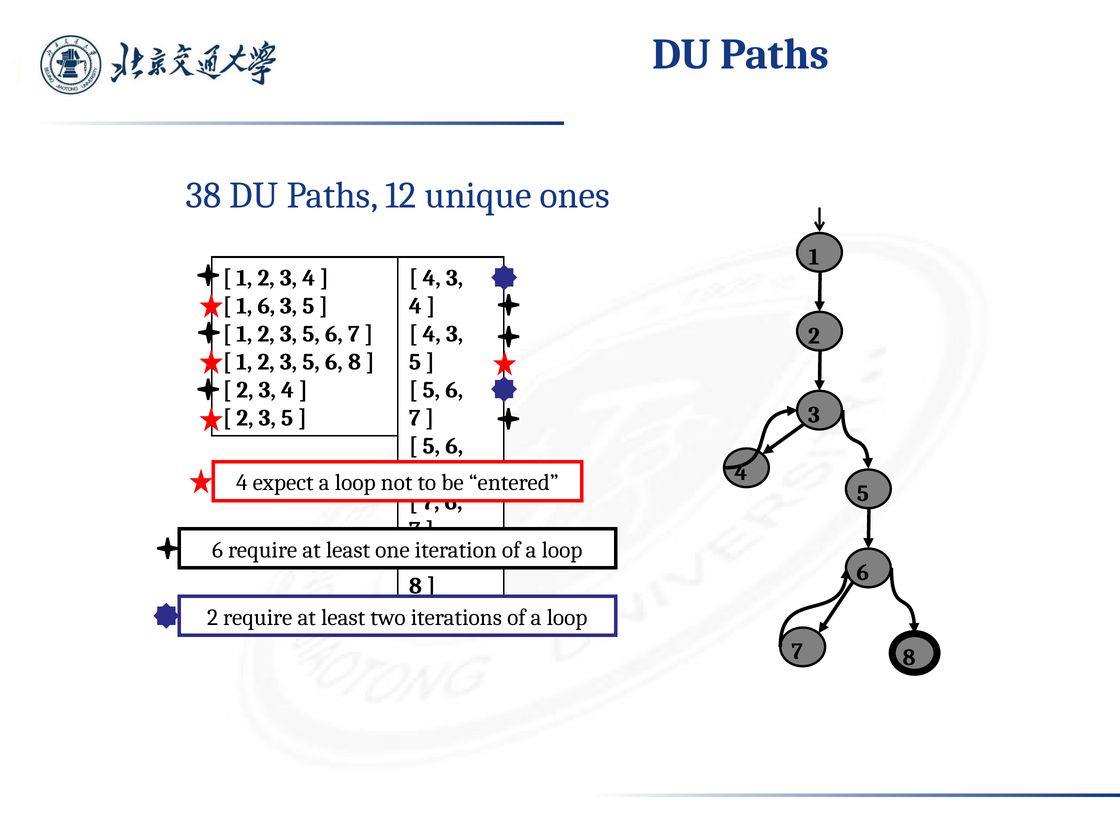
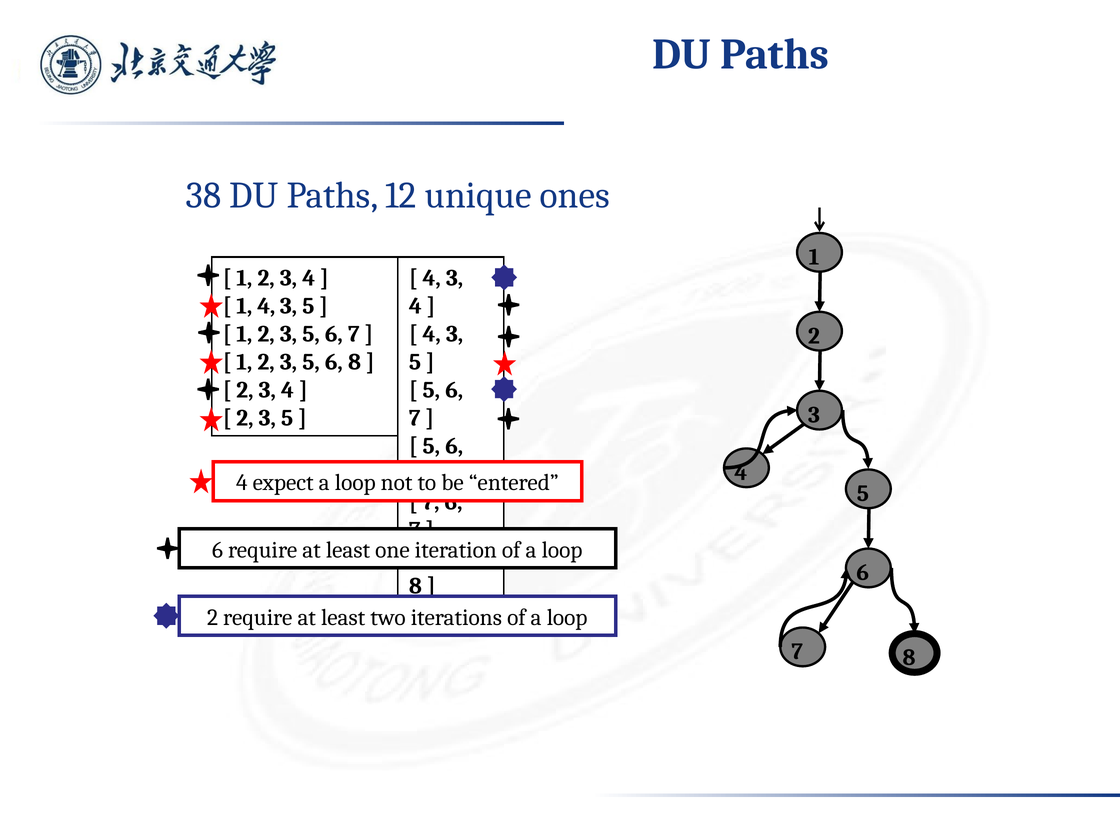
1 6: 6 -> 4 (266, 306)
